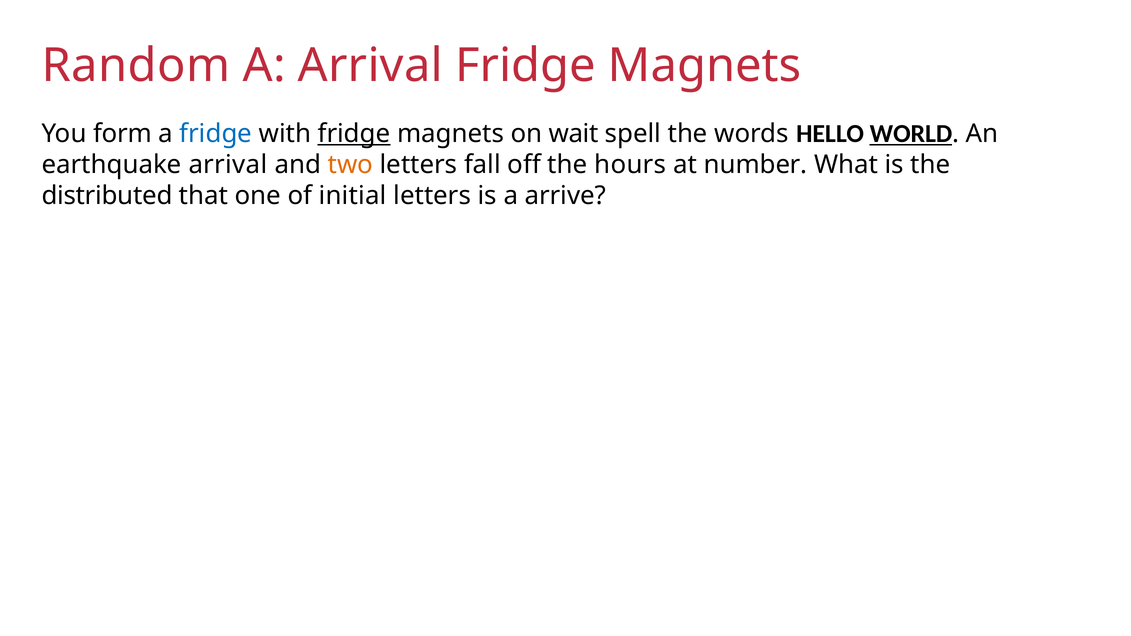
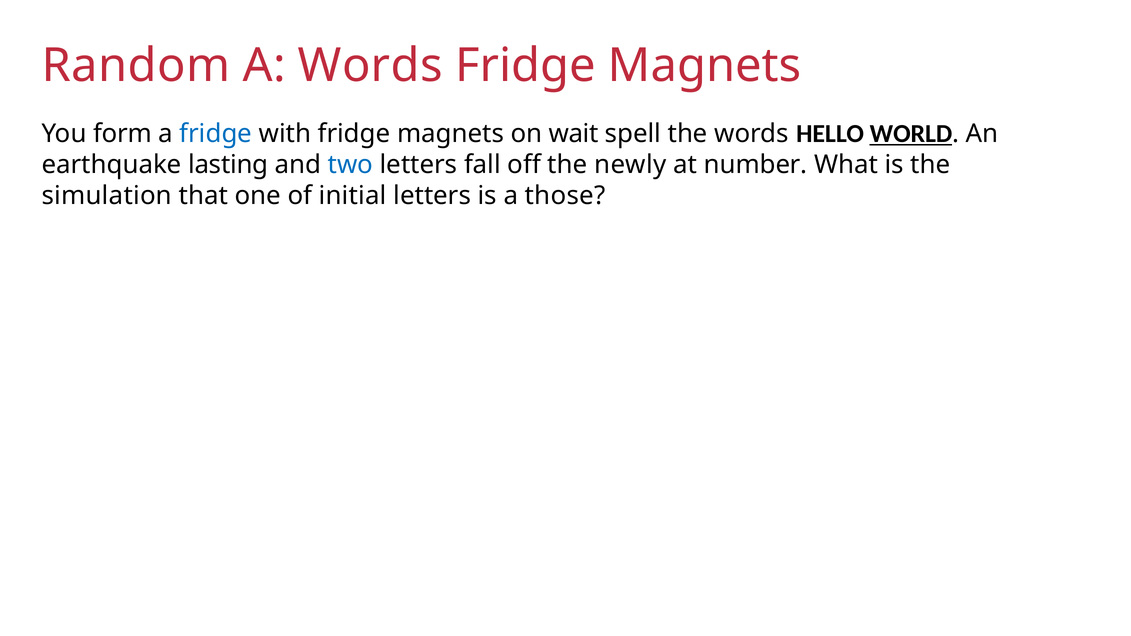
A Arrival: Arrival -> Words (370, 66)
fridge underline: present -> none (354, 134)
earthquake arrival: arrival -> lasting (228, 165)
two colour: orange -> blue (350, 165)
hours: hours -> newly (630, 165)
distributed: distributed -> simulation (107, 196)
arrive: arrive -> those (565, 196)
